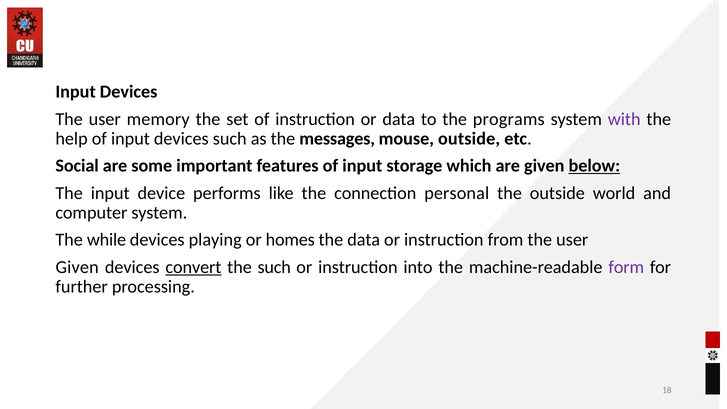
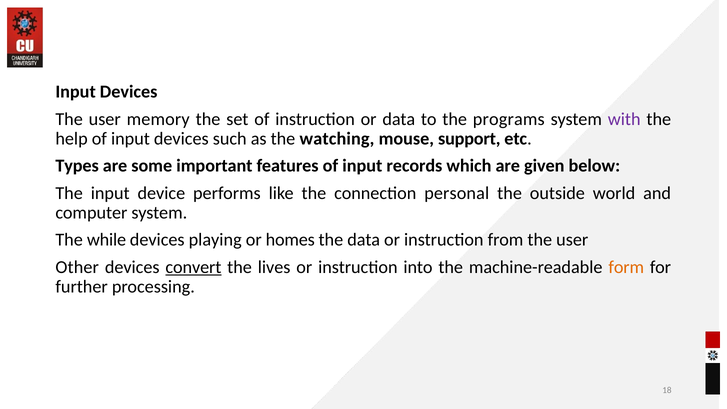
messages: messages -> watching (337, 139)
mouse outside: outside -> support (469, 139)
Social: Social -> Types (77, 166)
storage: storage -> records (414, 166)
below underline: present -> none (594, 166)
Given: Given -> Other (77, 267)
the such: such -> lives (274, 267)
form colour: purple -> orange (626, 267)
